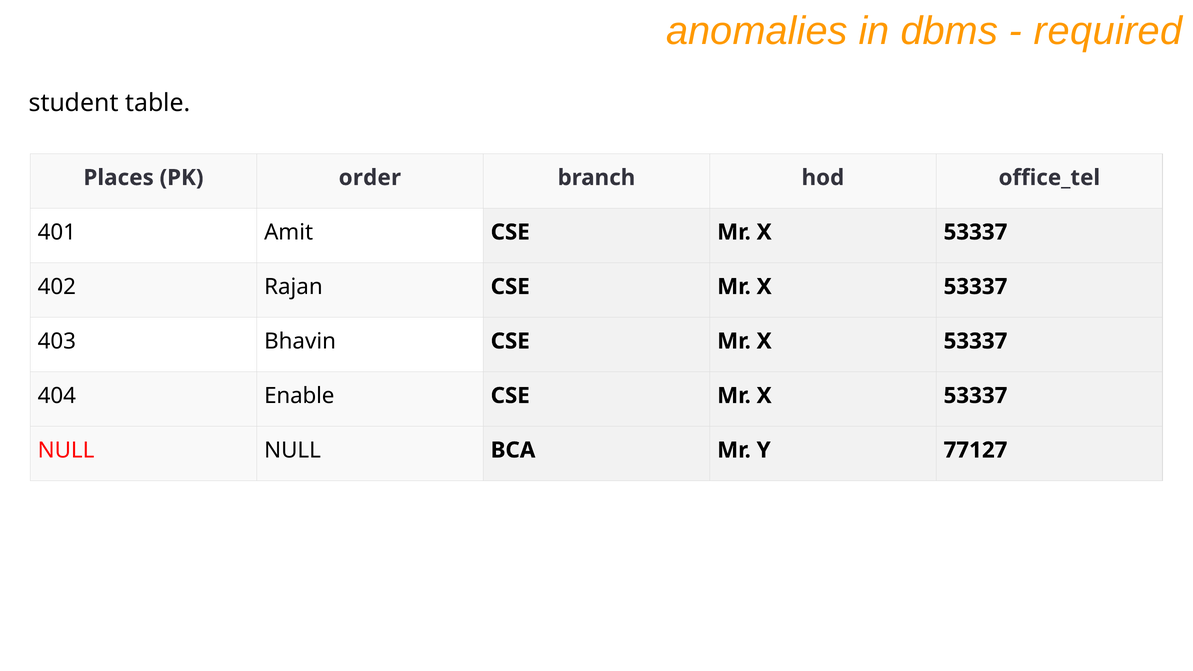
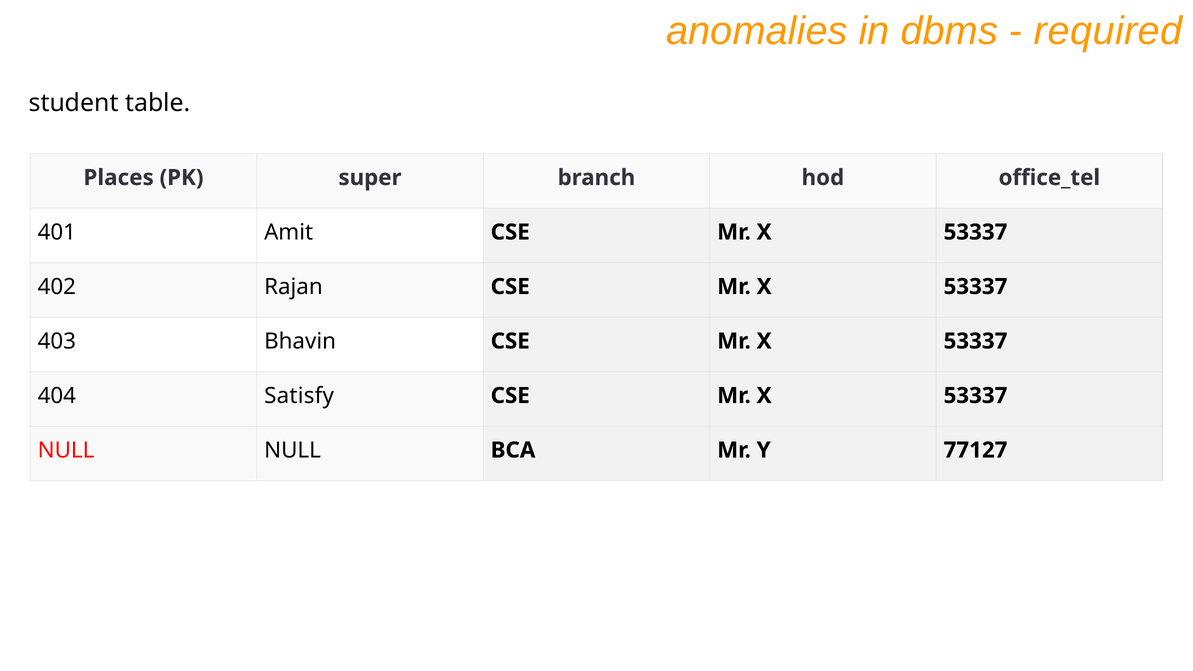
order: order -> super (370, 178)
Enable: Enable -> Satisfy (299, 396)
